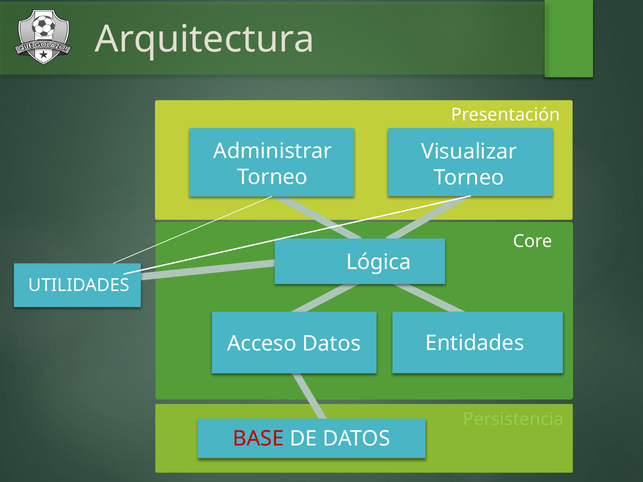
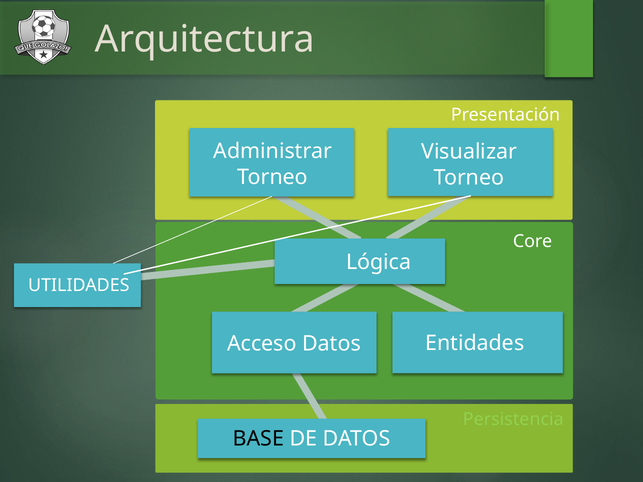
BASE colour: red -> black (259, 439)
